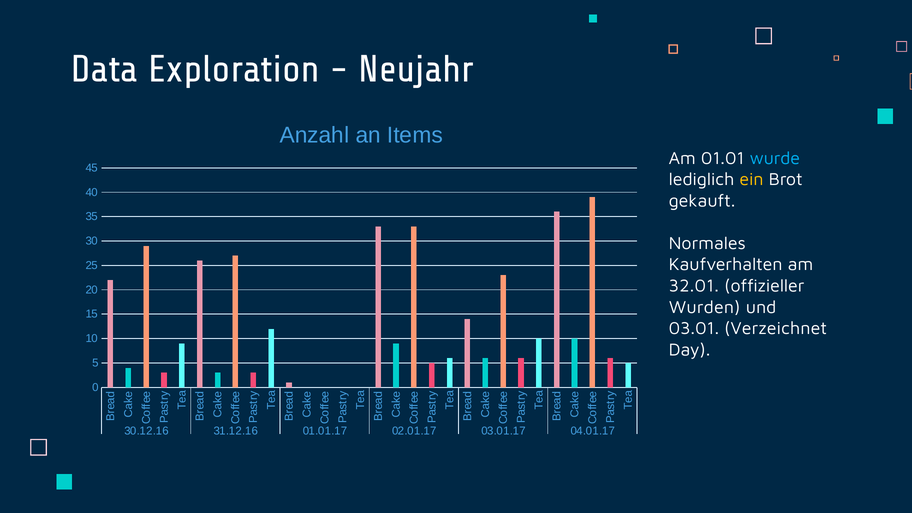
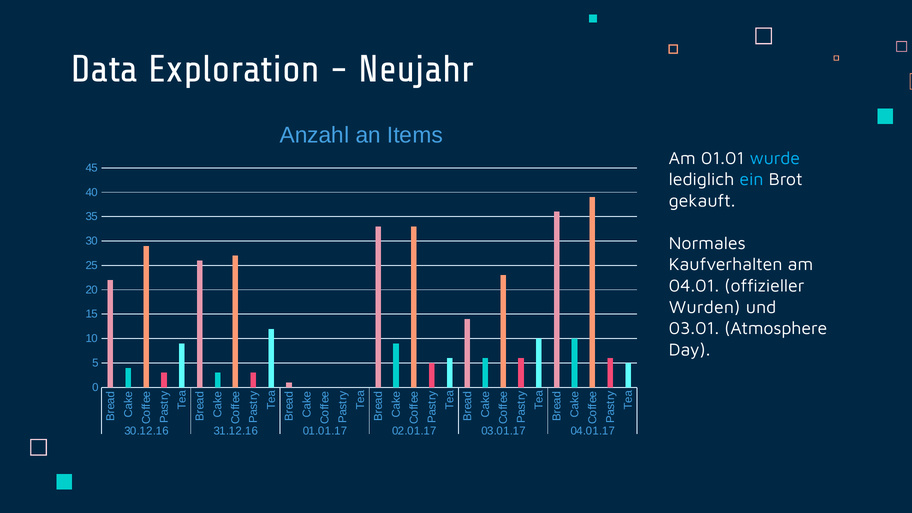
ein colour: yellow -> light blue (752, 179)
32.01: 32.01 -> 04.01 (694, 286)
Verzeichnet: Verzeichnet -> Atmosphere (776, 328)
